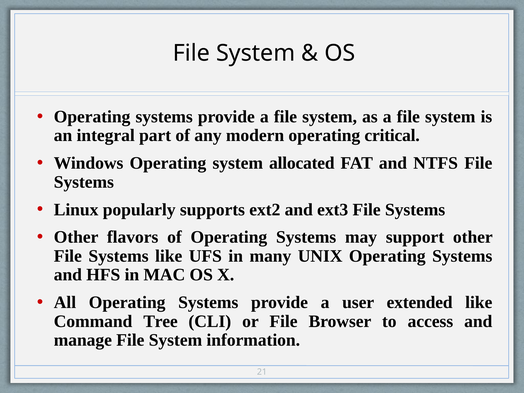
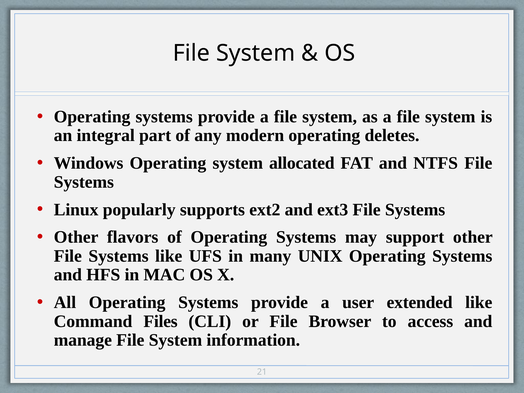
critical: critical -> deletes (392, 136)
Tree: Tree -> Files (161, 321)
